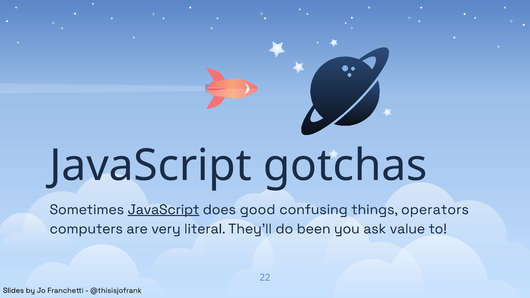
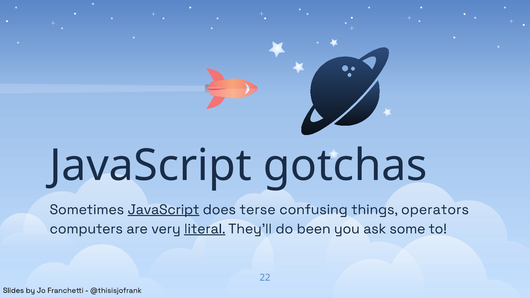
good: good -> terse (258, 210)
literal underline: none -> present (205, 229)
value: value -> some (407, 229)
